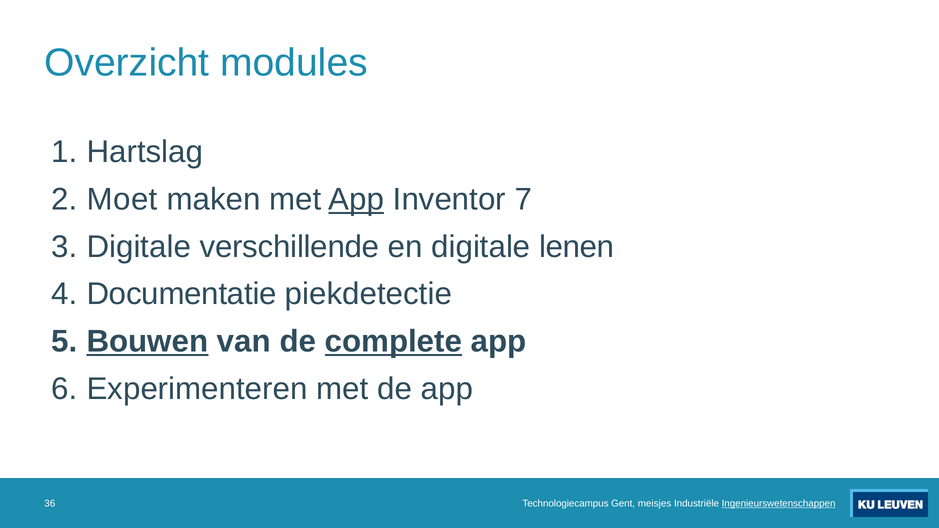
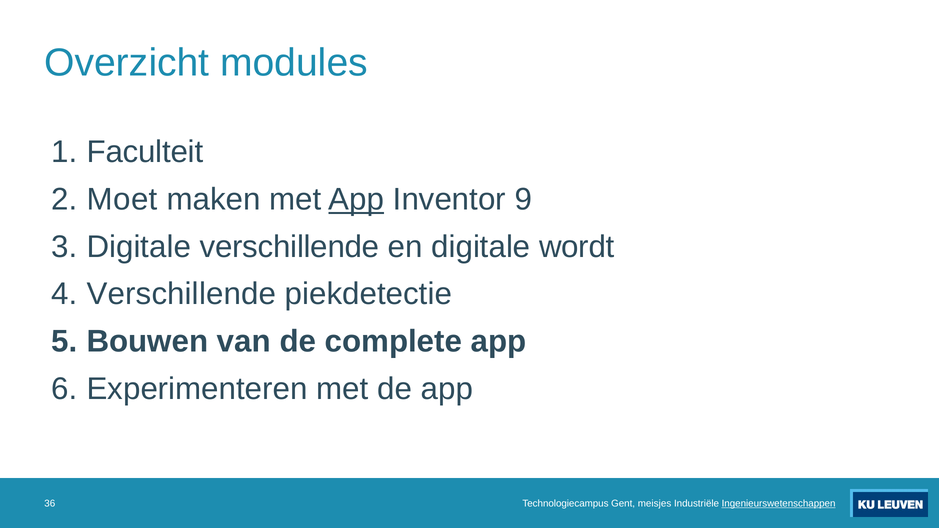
Hartslag: Hartslag -> Faculteit (145, 152)
7: 7 -> 9 (523, 199)
lenen: lenen -> wordt (577, 247)
Documentatie: Documentatie -> Verschillende (181, 294)
Bouwen underline: present -> none (147, 342)
complete underline: present -> none (394, 342)
